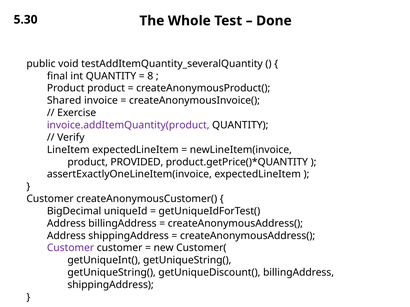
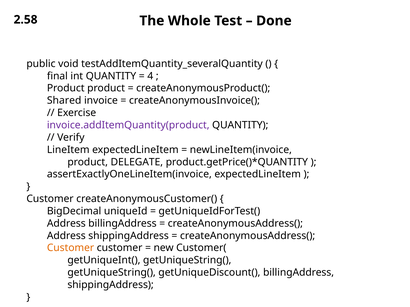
5.30: 5.30 -> 2.58 (26, 20)
8: 8 -> 4 (150, 76)
PROVIDED: PROVIDED -> DELEGATE (137, 162)
Customer colour: purple -> orange (71, 248)
